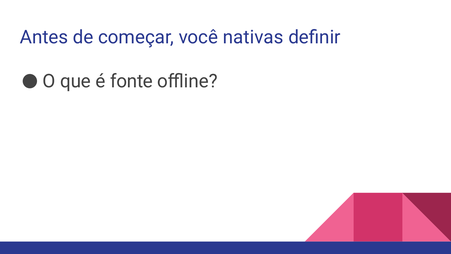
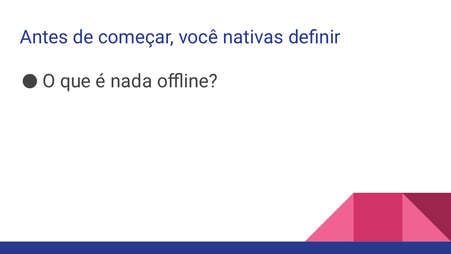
fonte: fonte -> nada (131, 81)
